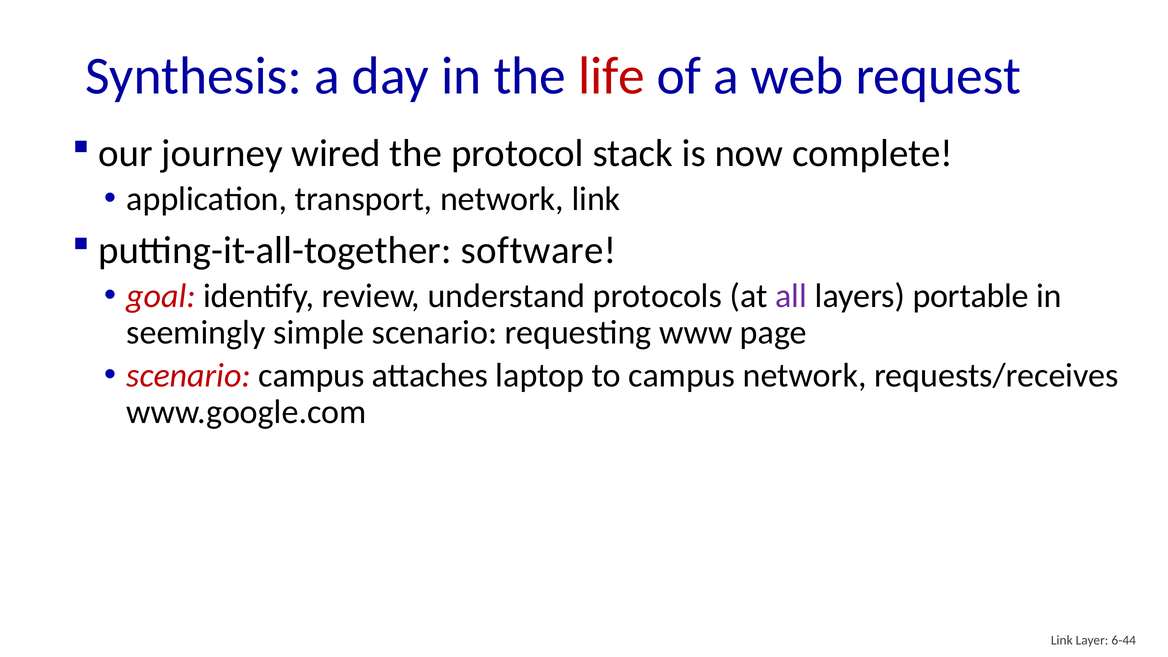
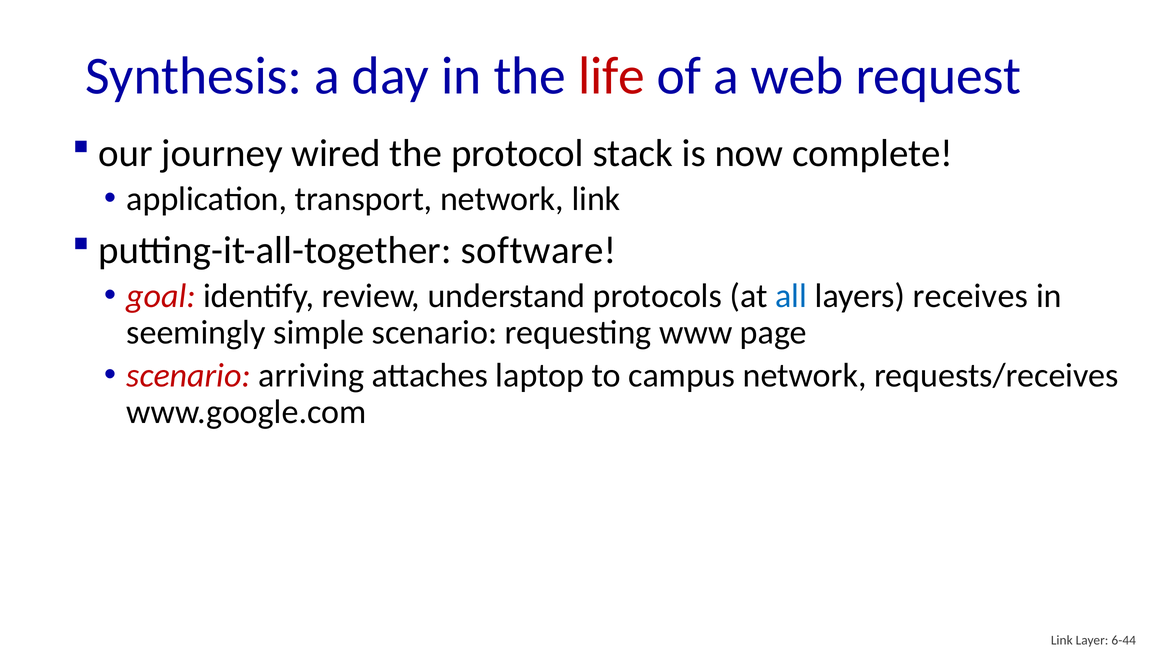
all colour: purple -> blue (791, 296)
portable: portable -> receives (970, 296)
scenario campus: campus -> arriving (311, 375)
